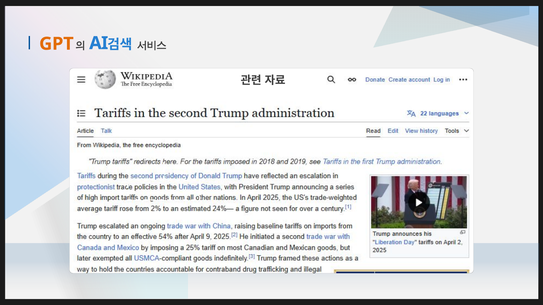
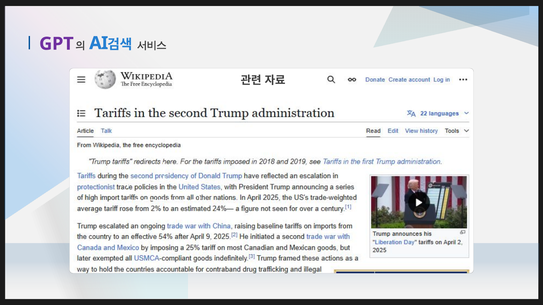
GPT colour: orange -> purple (56, 44)
